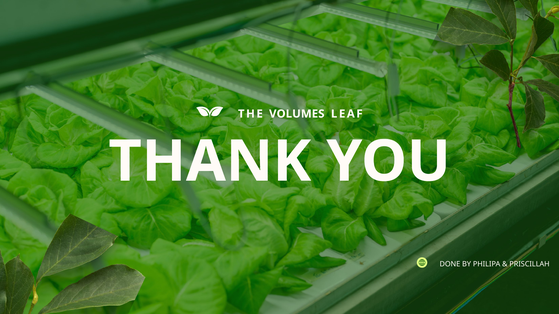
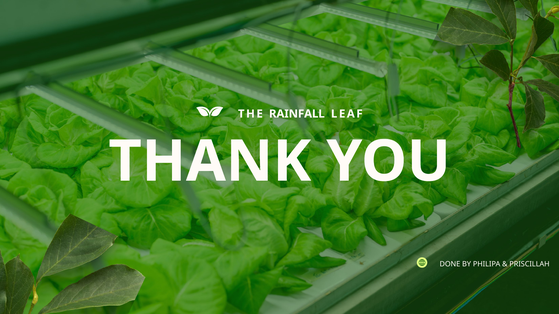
VOLUMES: VOLUMES -> RAINFALL (297, 114)
